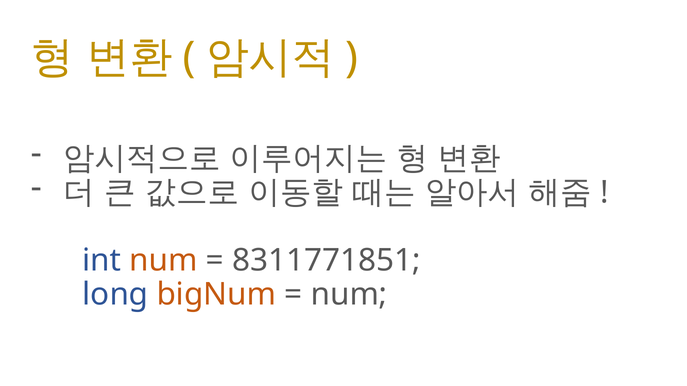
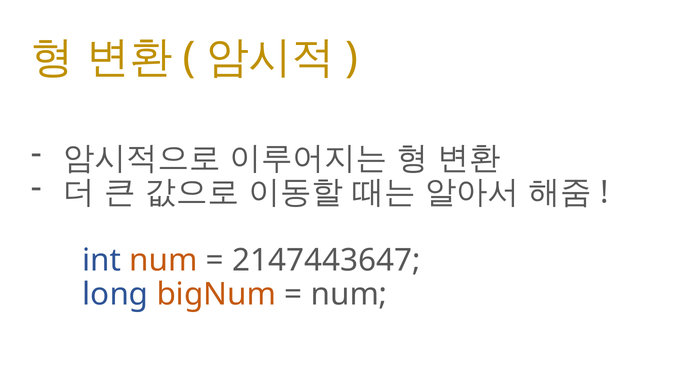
8311771851: 8311771851 -> 2147443647 (326, 261)
